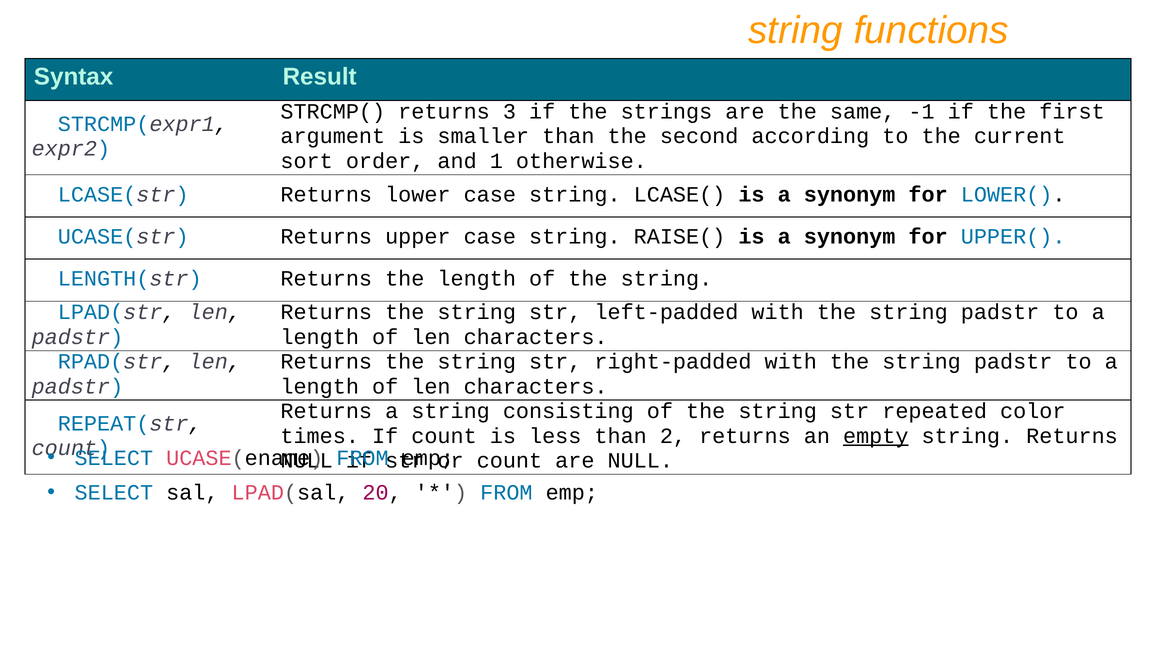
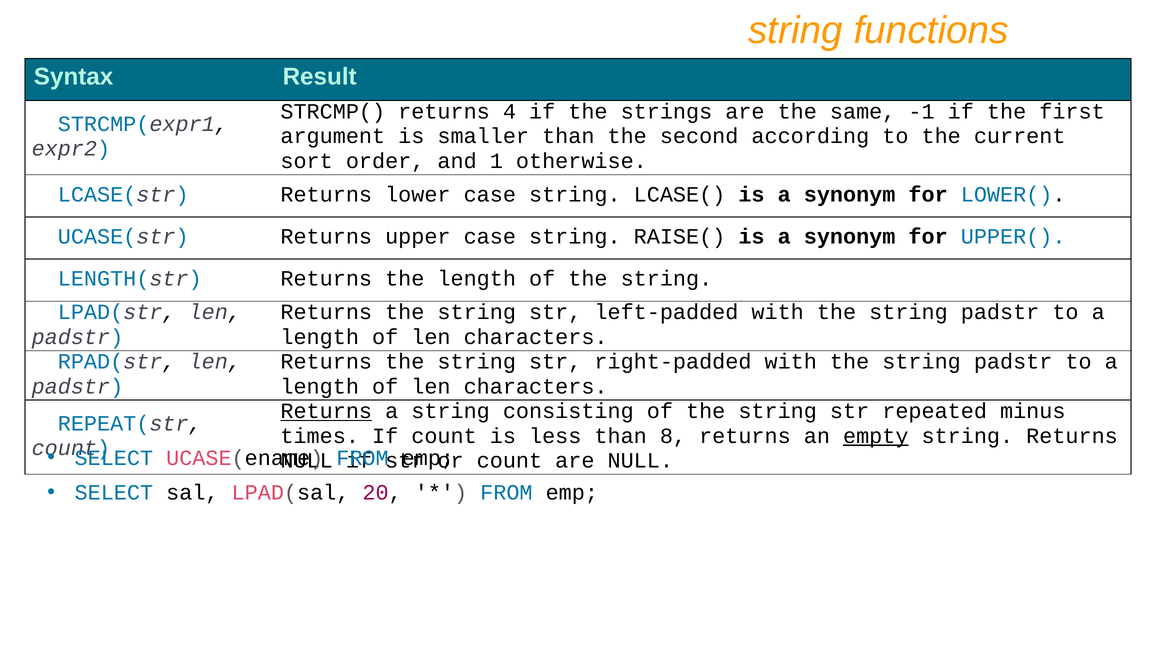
3: 3 -> 4 (509, 112)
Returns underline: none -> present (326, 411)
color: color -> minus (1033, 411)
2: 2 -> 8 (673, 436)
